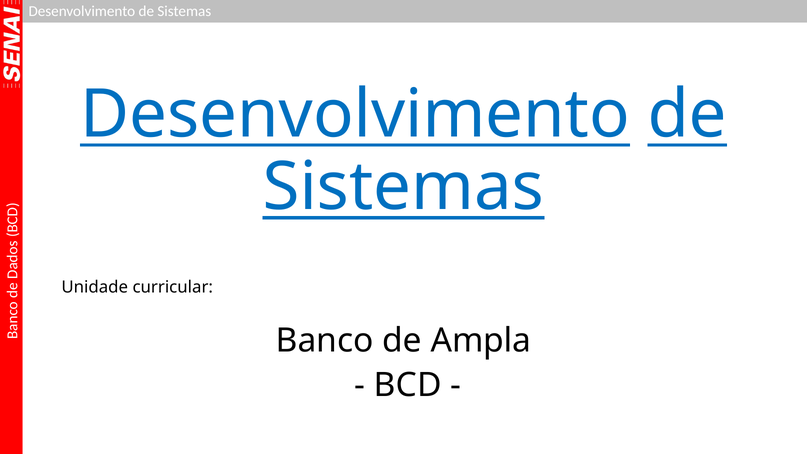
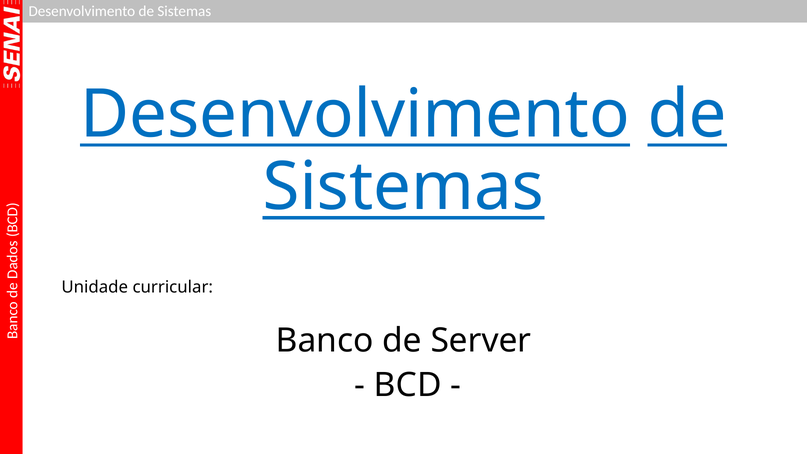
Ampla: Ampla -> Server (481, 340)
